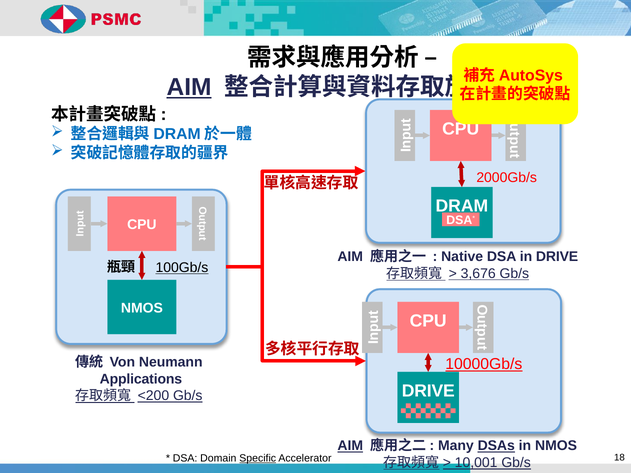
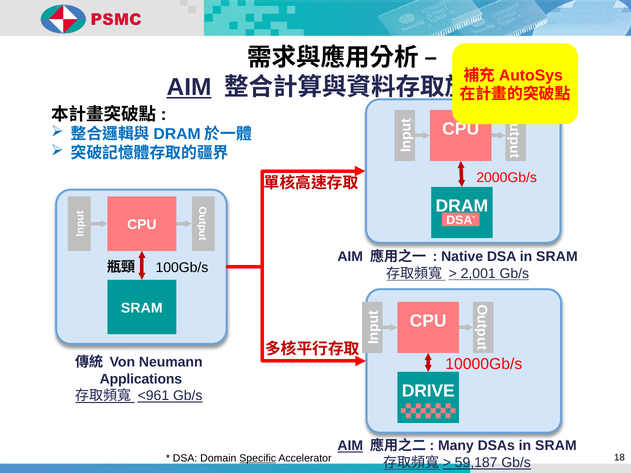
DSA in DRIVE: DRIVE -> SRAM (557, 257)
100Gb/s underline: present -> none (182, 268)
3,676: 3,676 -> 2,001 (478, 274)
NMOS: NMOS -> SRAM (142, 308)
10000Gb/s underline: present -> none (484, 364)
<200: <200 -> <961 (153, 396)
DSAs underline: present -> none (496, 446)
NMOS: NMOS -> SRAM (556, 446)
10,001: 10,001 -> 59,187 (476, 463)
